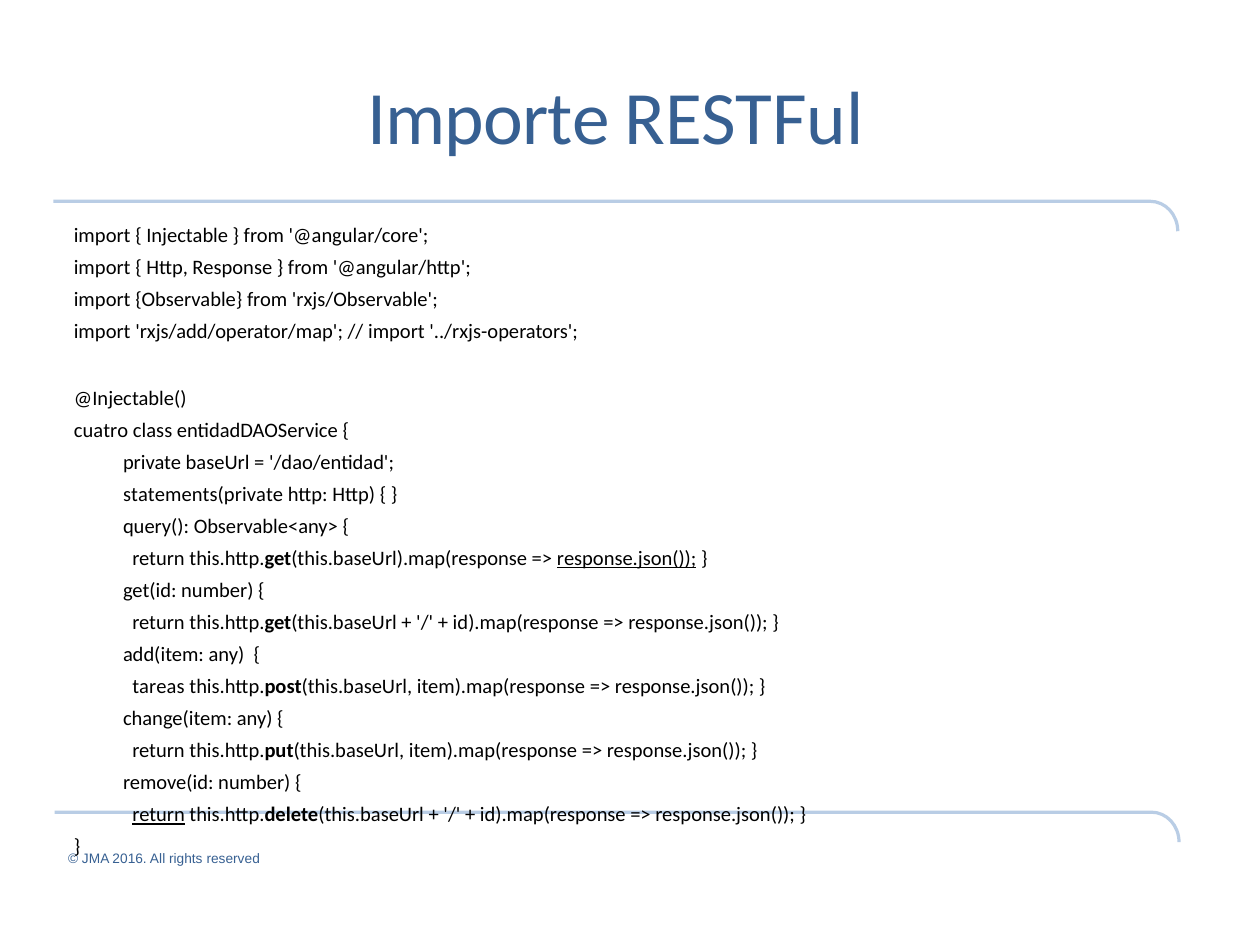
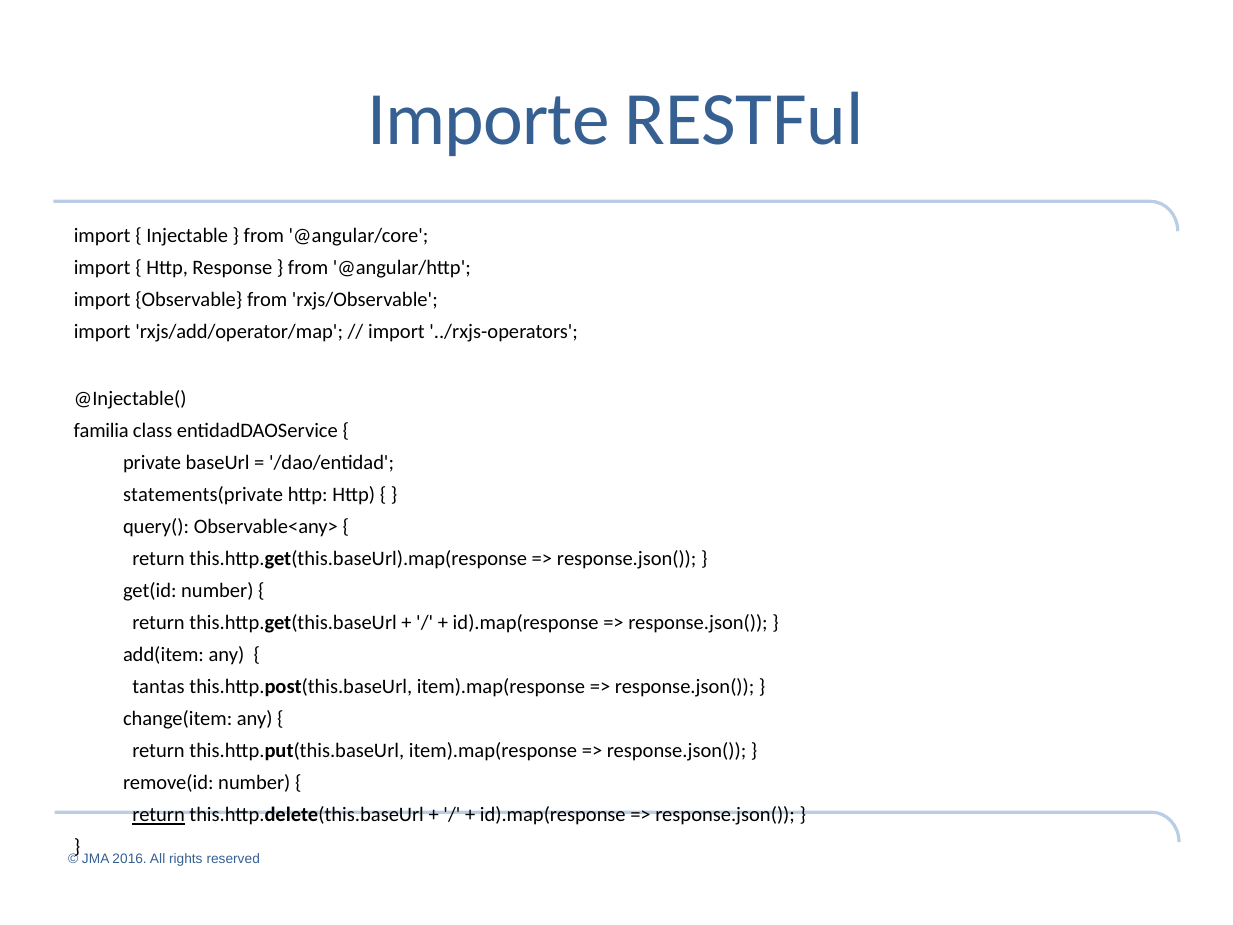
cuatro: cuatro -> familia (101, 430)
response.json( underline: present -> none (627, 559)
tareas: tareas -> tantas (158, 687)
